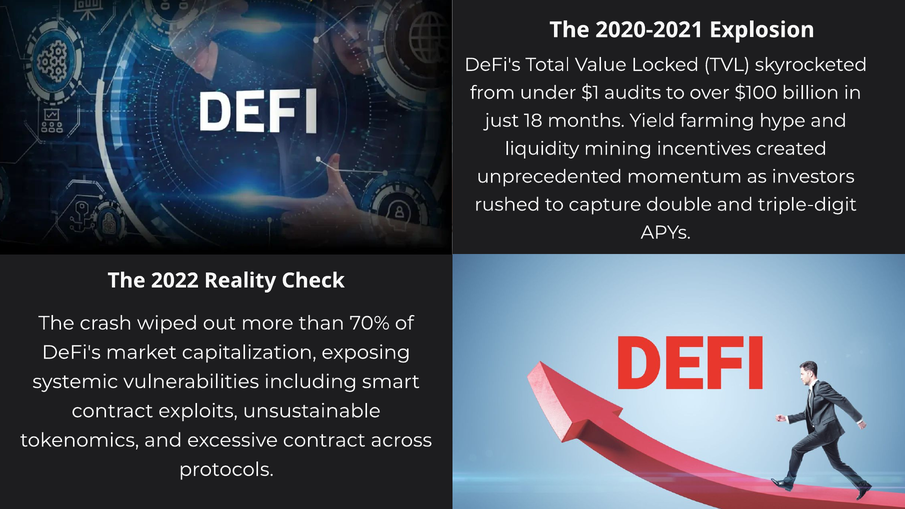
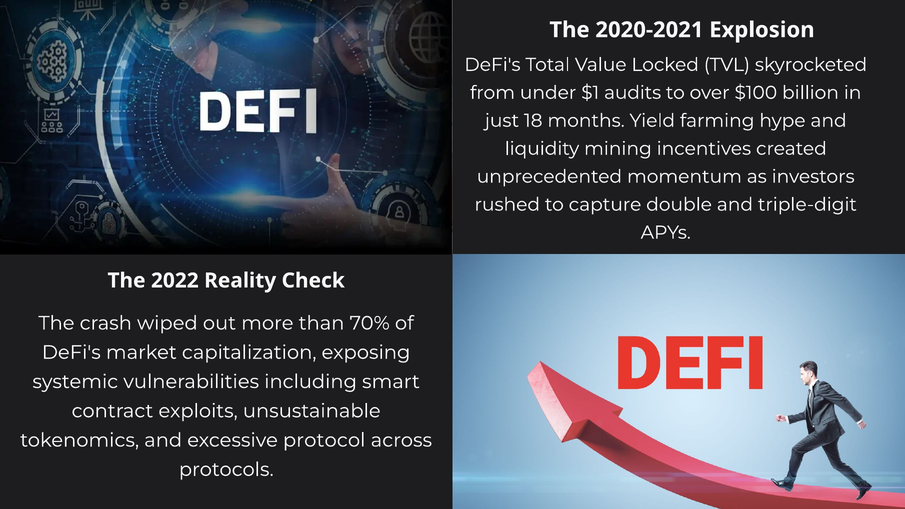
excessive contract: contract -> protocol (324, 440)
